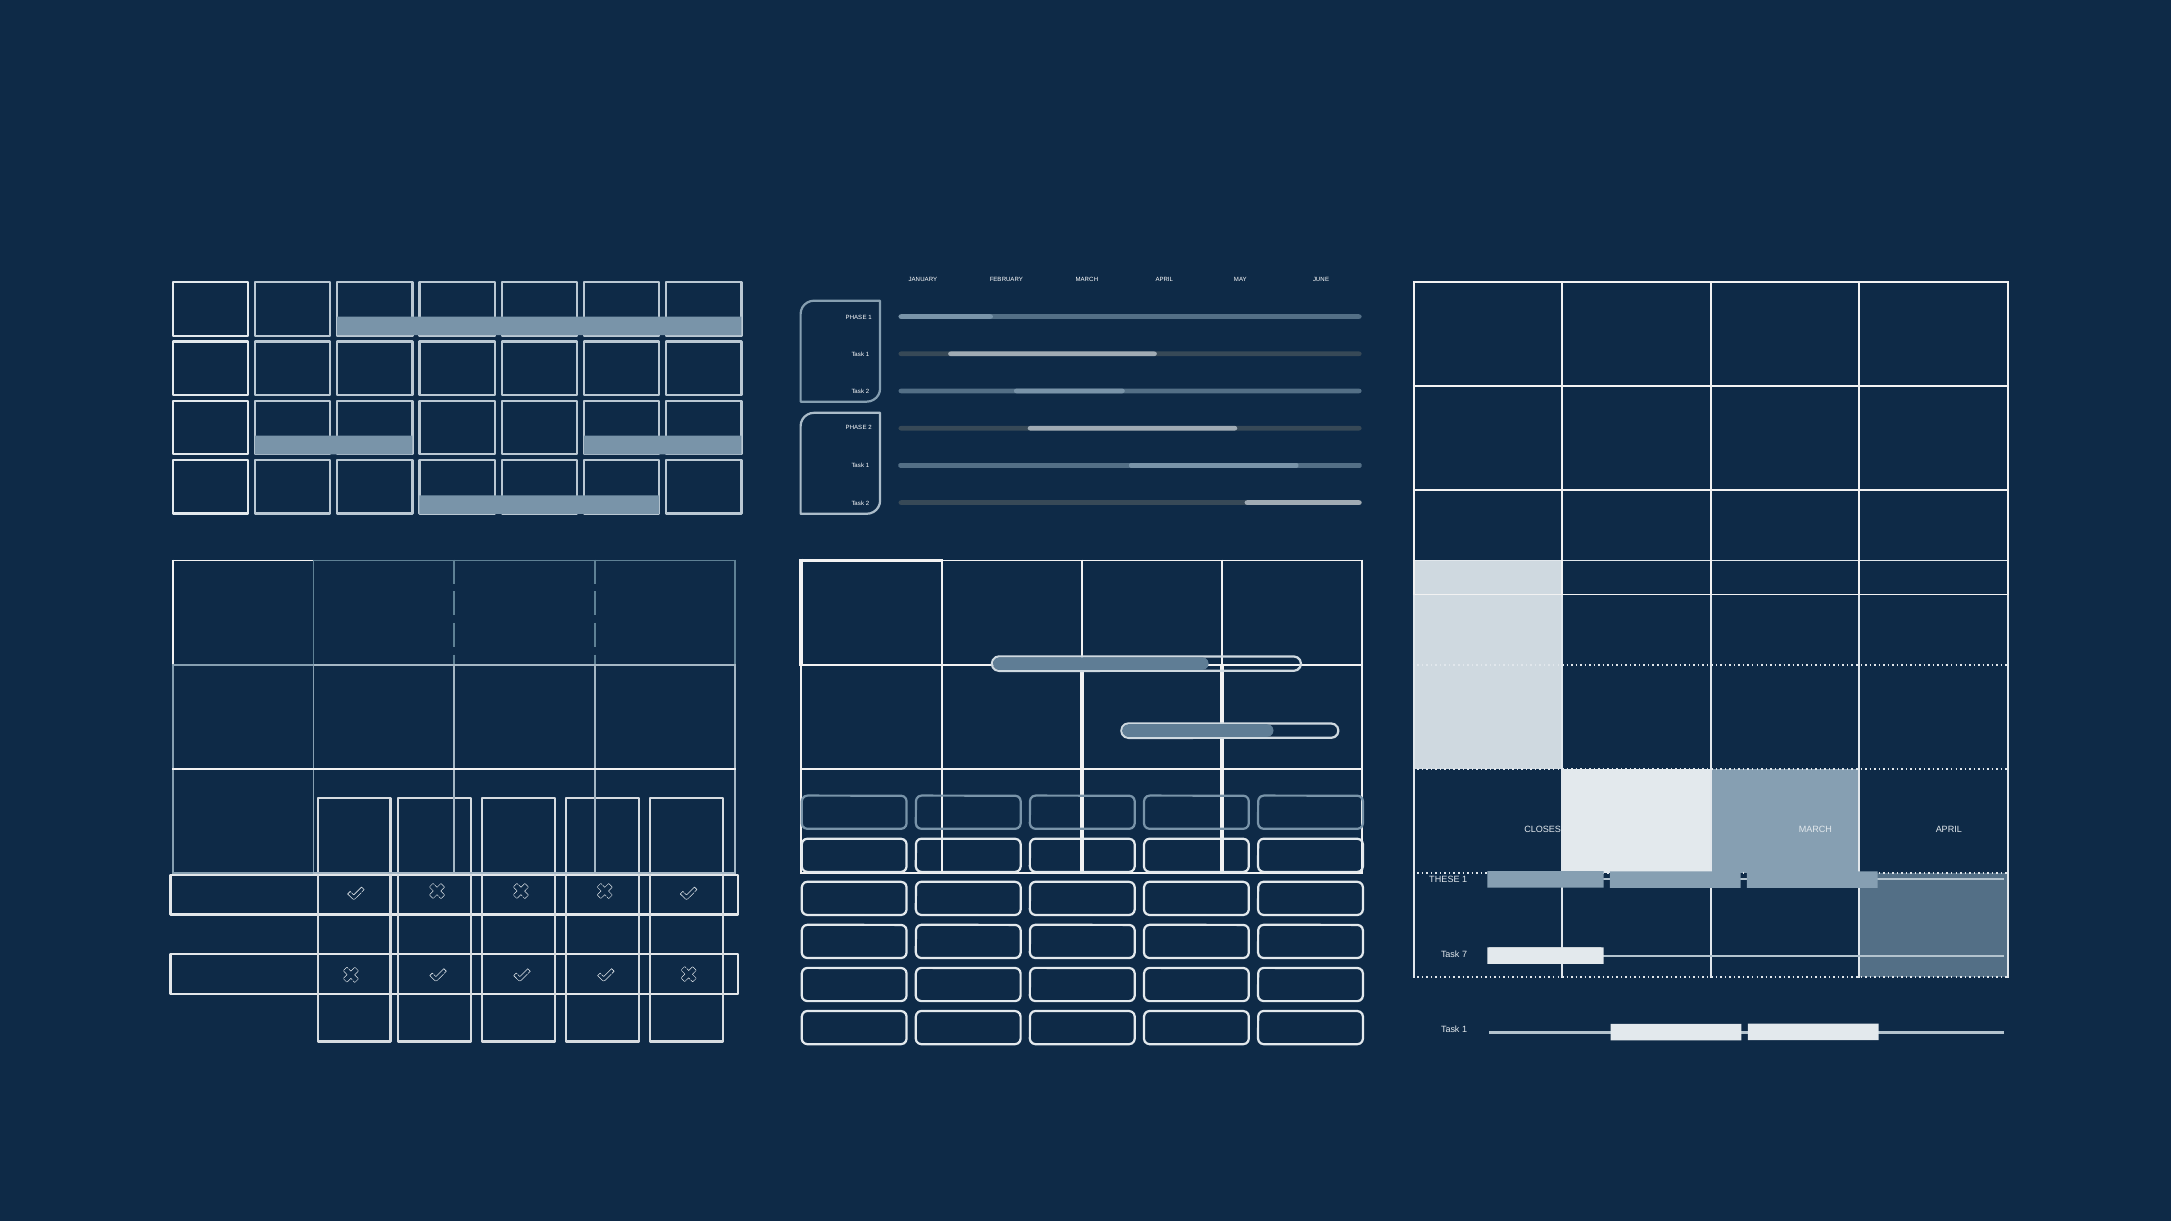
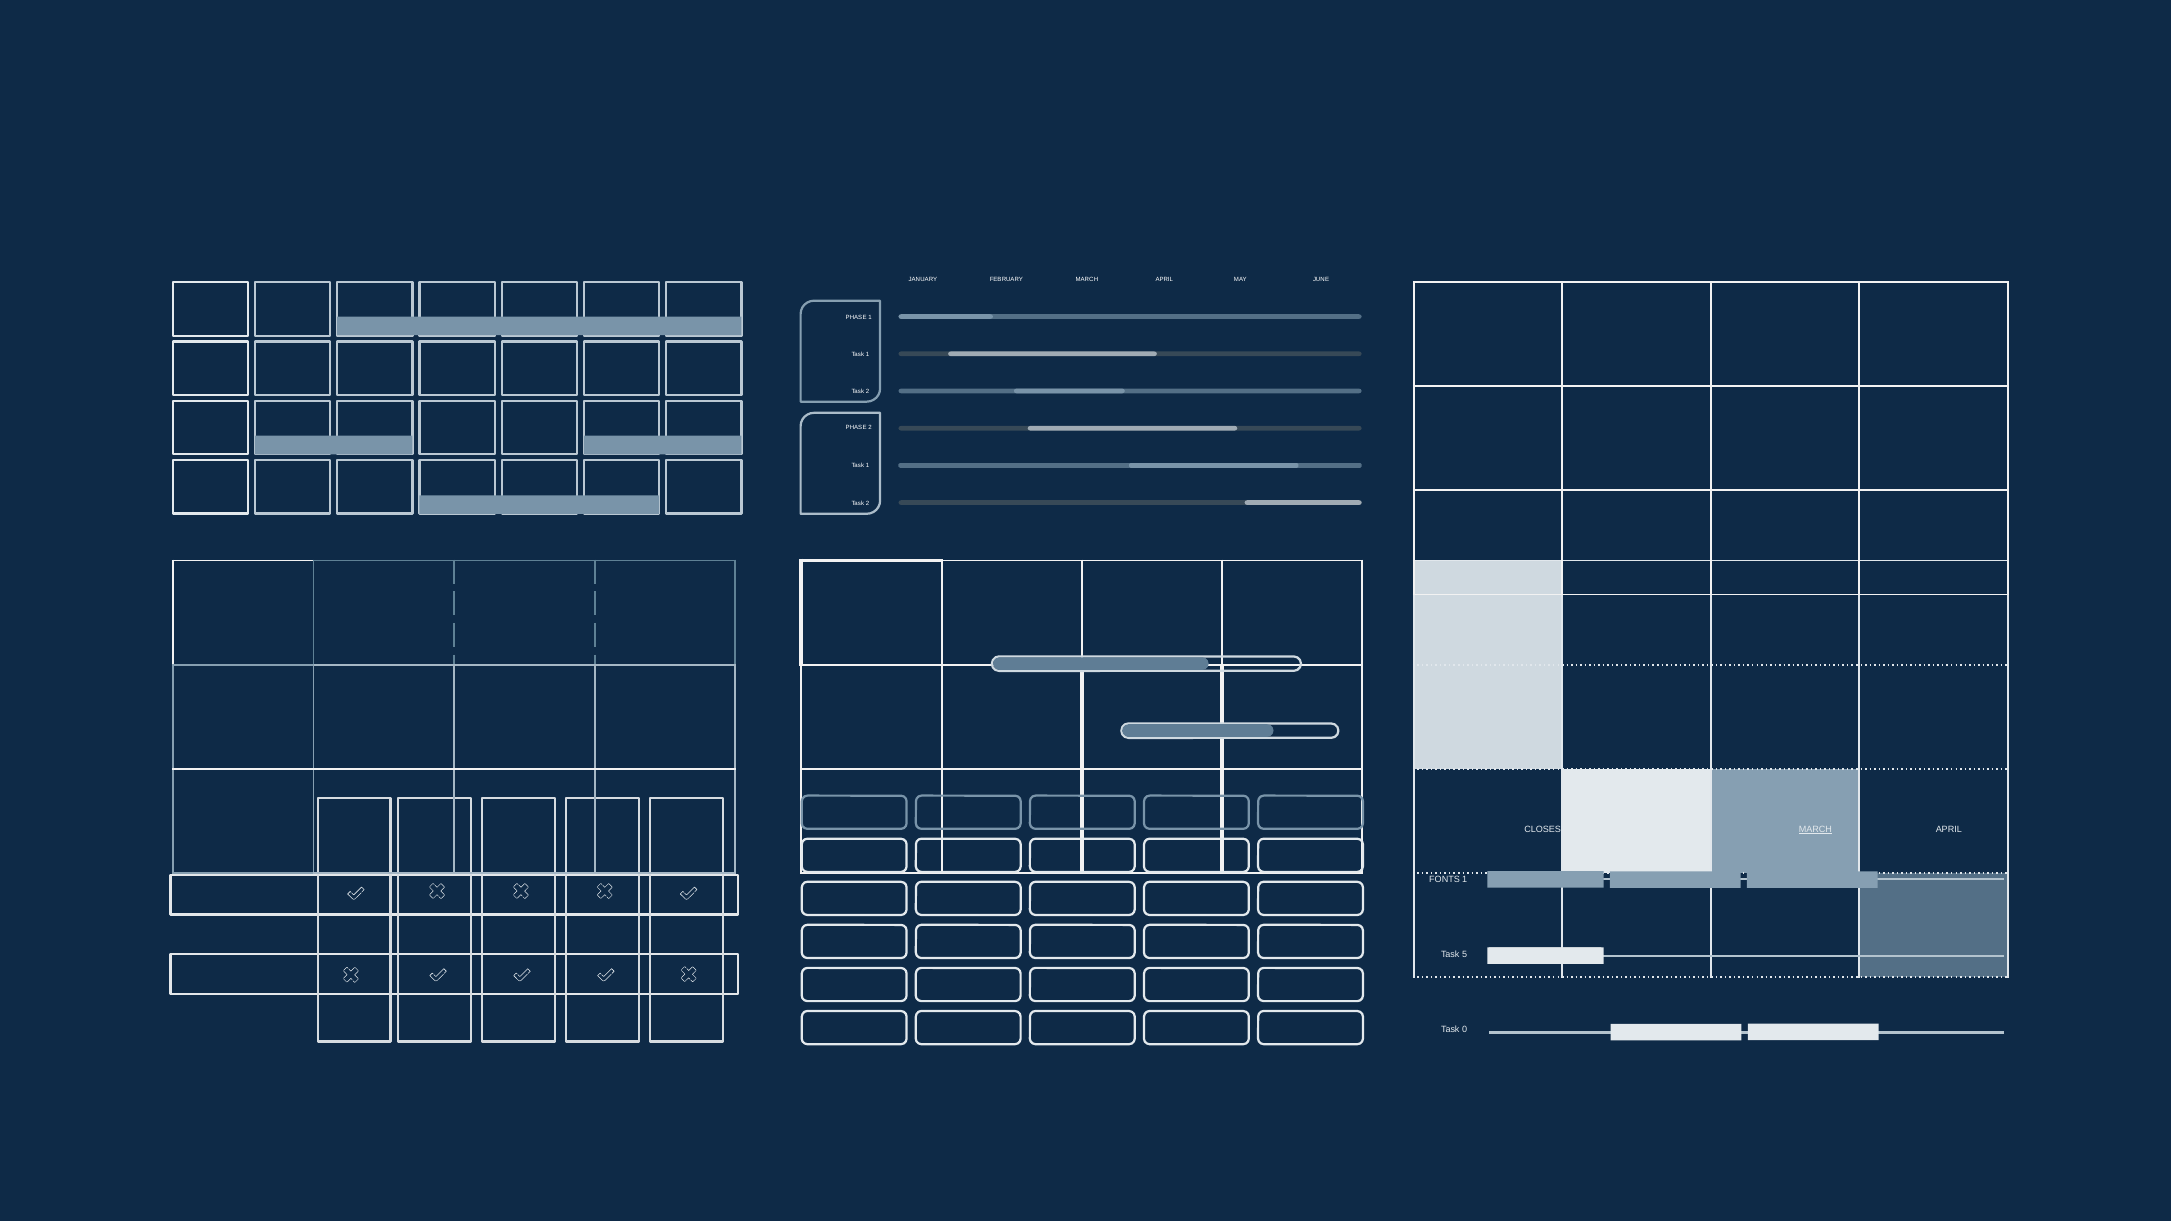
MARCH underline: none -> present (1815, 830)
THESE: THESE -> FONTS (1445, 880)
7: 7 -> 5 (1465, 955)
1: 1 -> 0 (1465, 1030)
